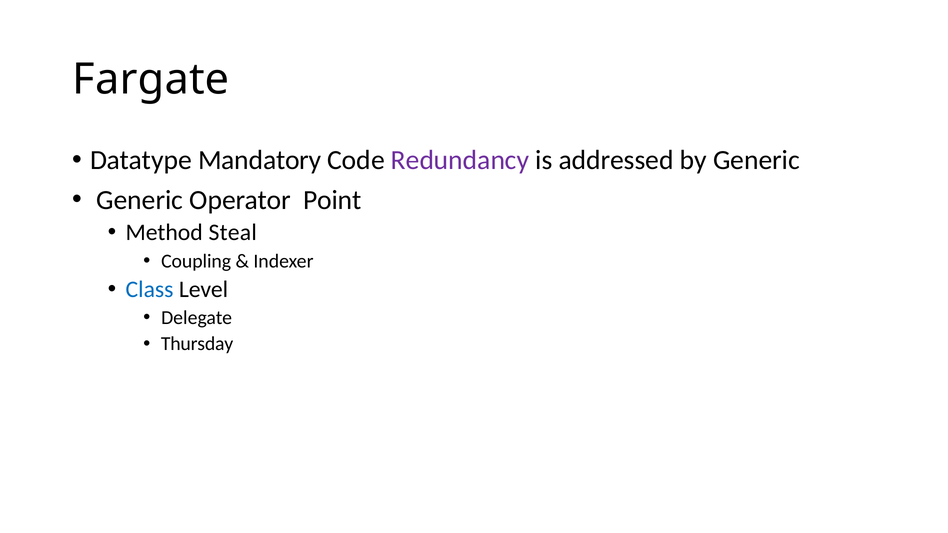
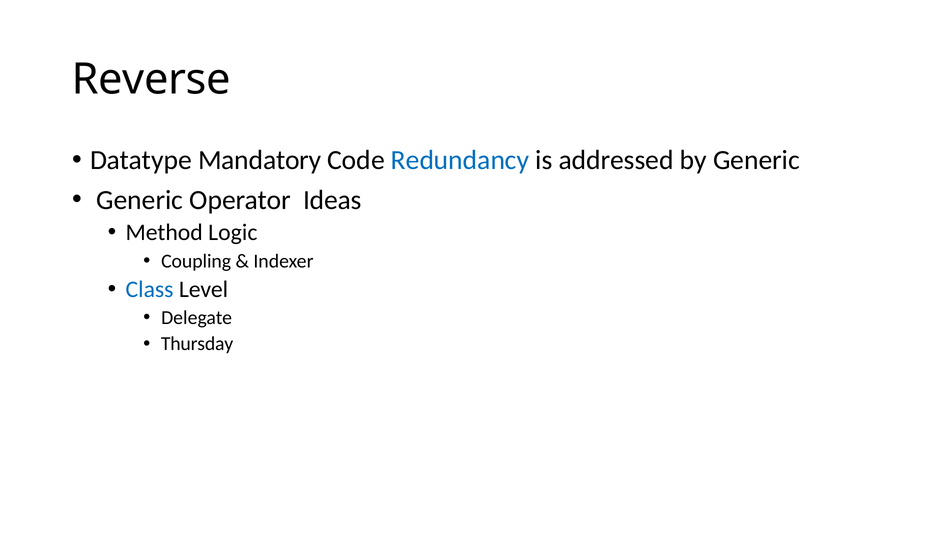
Fargate: Fargate -> Reverse (151, 80)
Redundancy colour: purple -> blue (460, 160)
Point: Point -> Ideas (332, 200)
Steal: Steal -> Logic (233, 233)
